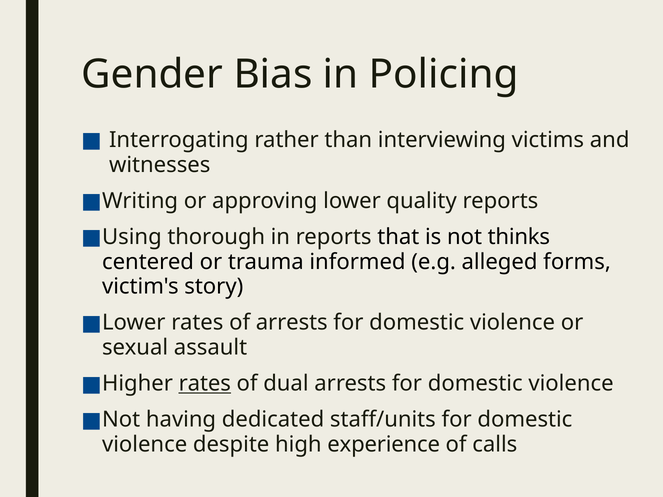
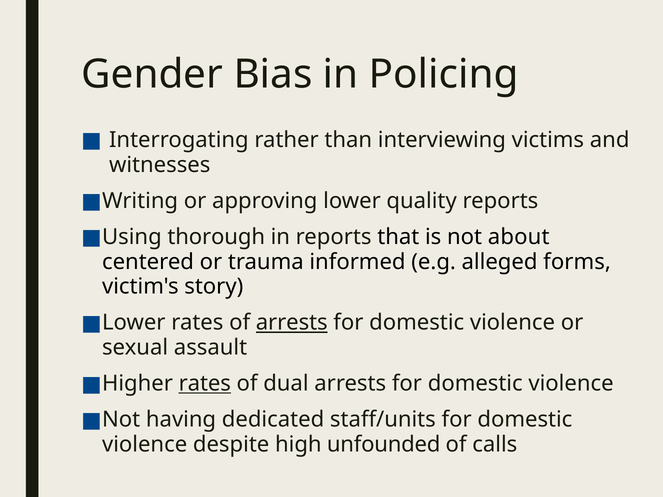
thinks: thinks -> about (519, 237)
arrests underline: none -> present (292, 323)
experience: experience -> unfounded (384, 445)
